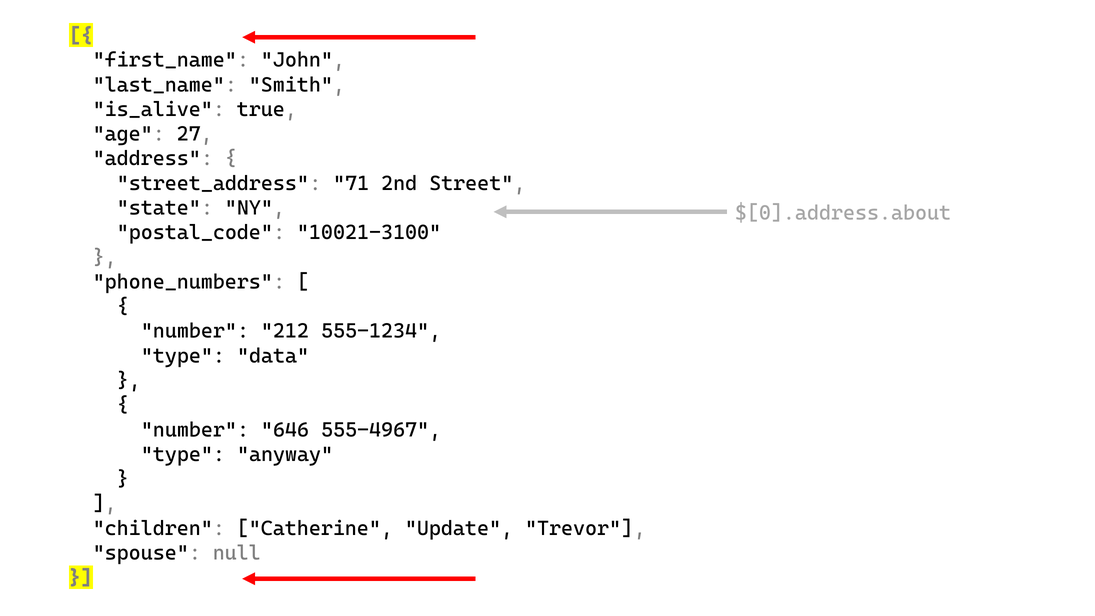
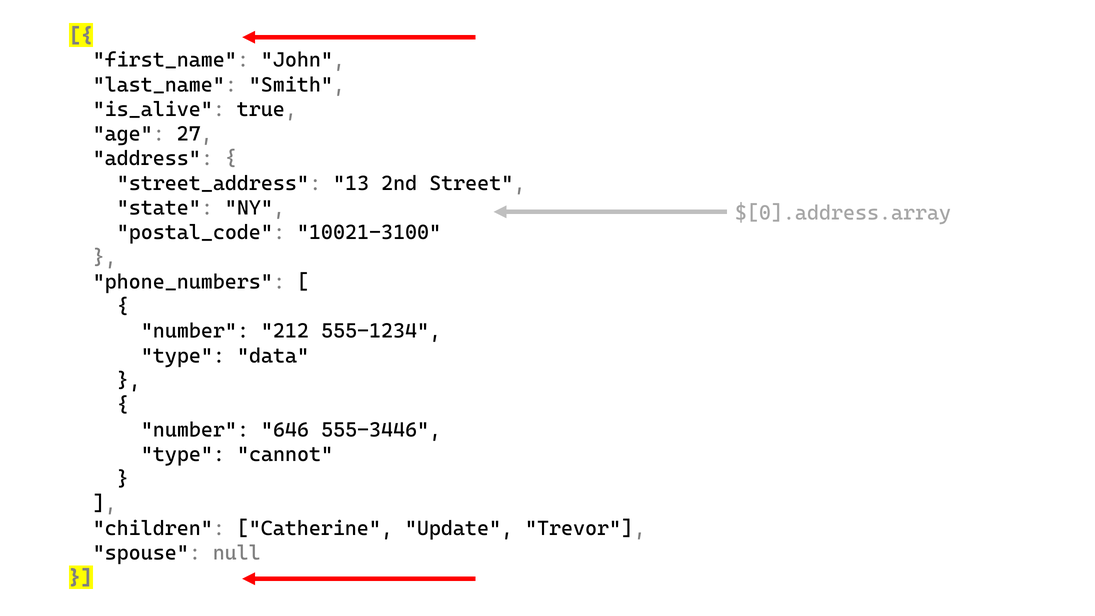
71: 71 -> 13 (351, 183)
$[0].address.about: $[0].address.about -> $[0].address.array (843, 213)
555-4967: 555-4967 -> 555-3446 (381, 430)
anyway: anyway -> cannot (285, 454)
